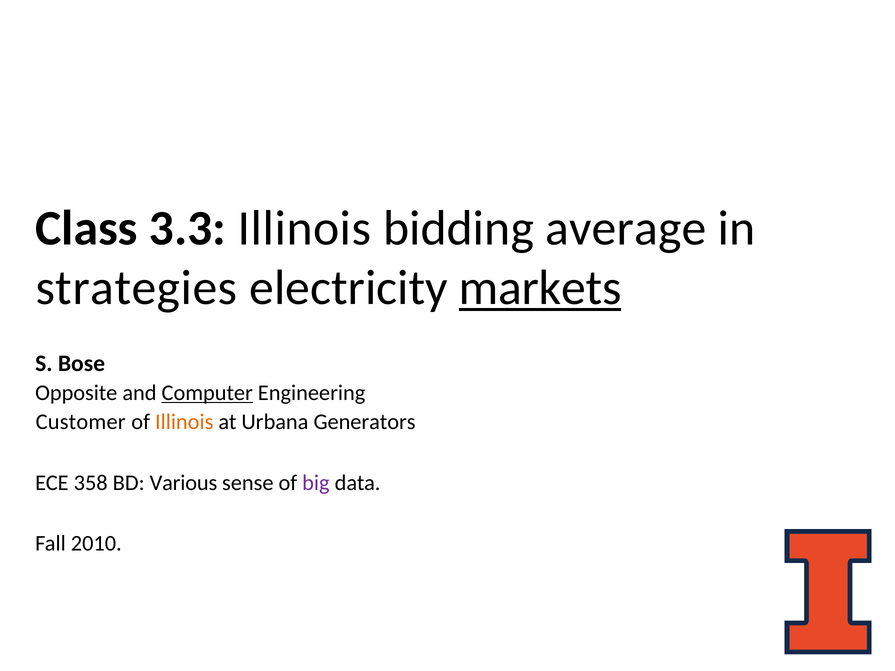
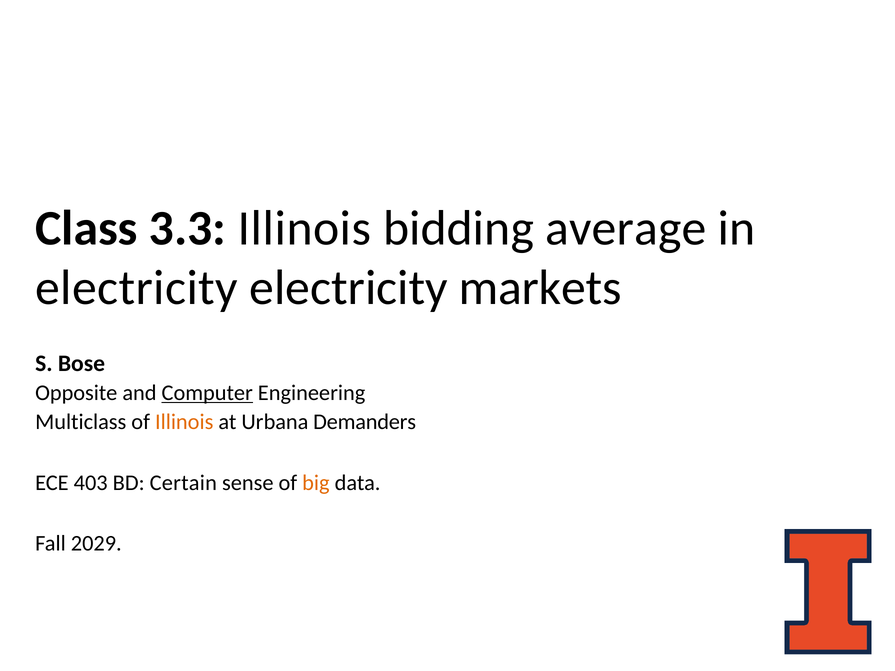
strategies: strategies -> electricity (137, 288)
markets underline: present -> none (540, 288)
Customer: Customer -> Multiclass (81, 422)
Generators: Generators -> Demanders (365, 422)
358: 358 -> 403 (91, 483)
Various: Various -> Certain (183, 483)
big colour: purple -> orange (316, 483)
2010: 2010 -> 2029 (96, 544)
